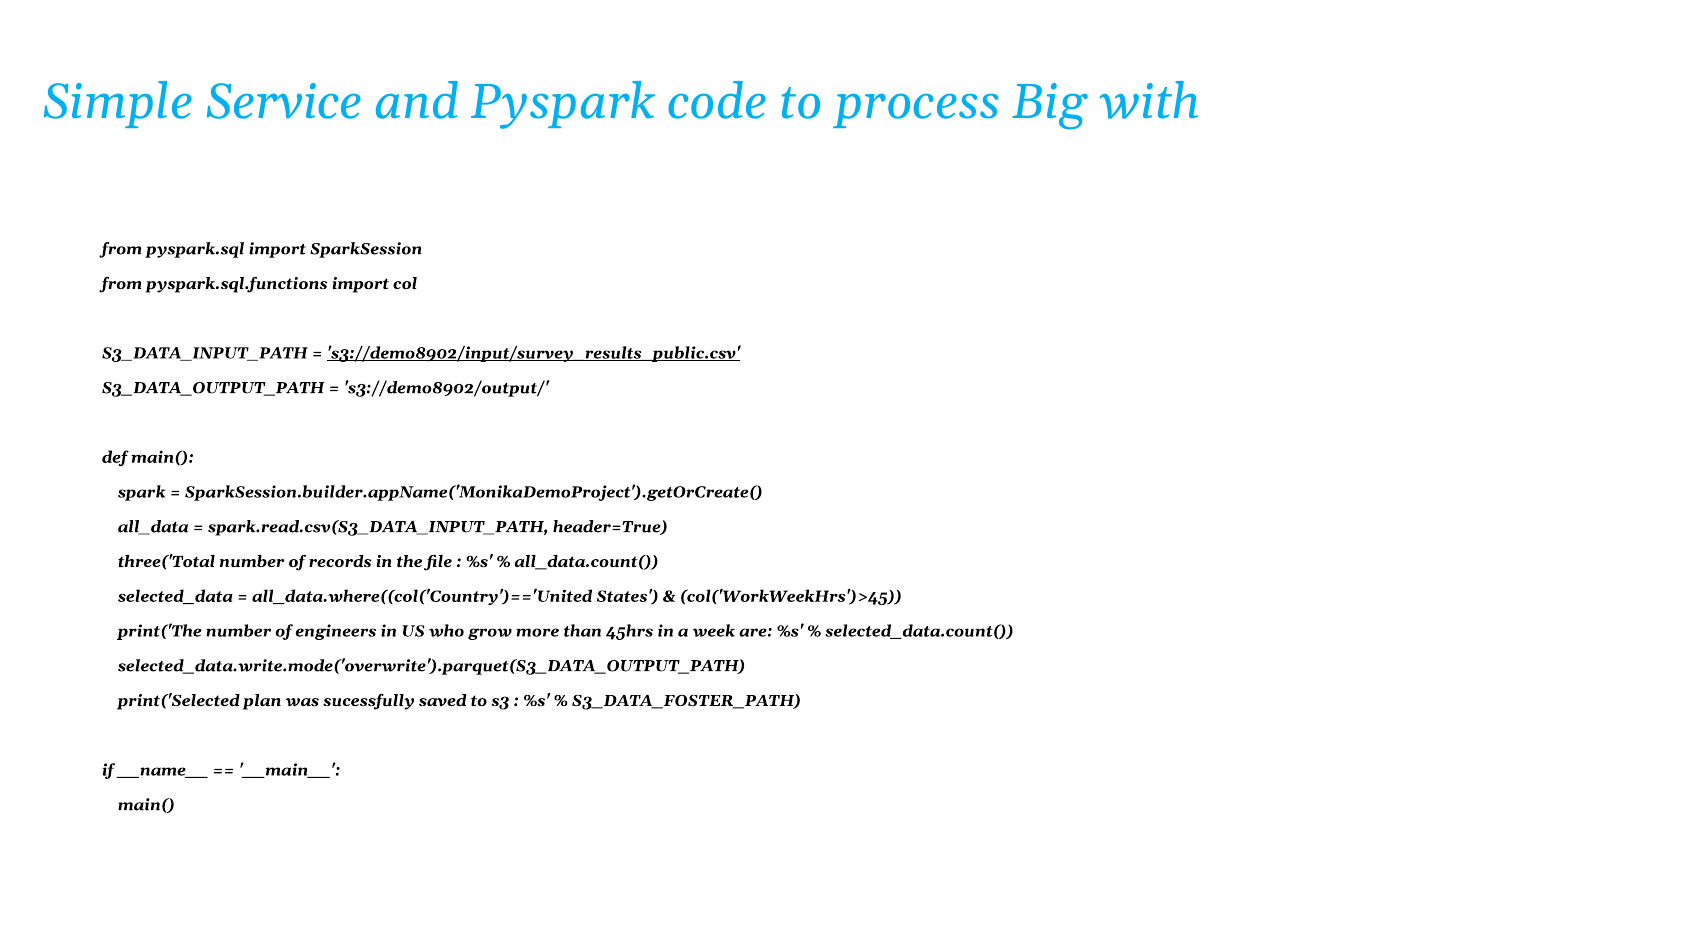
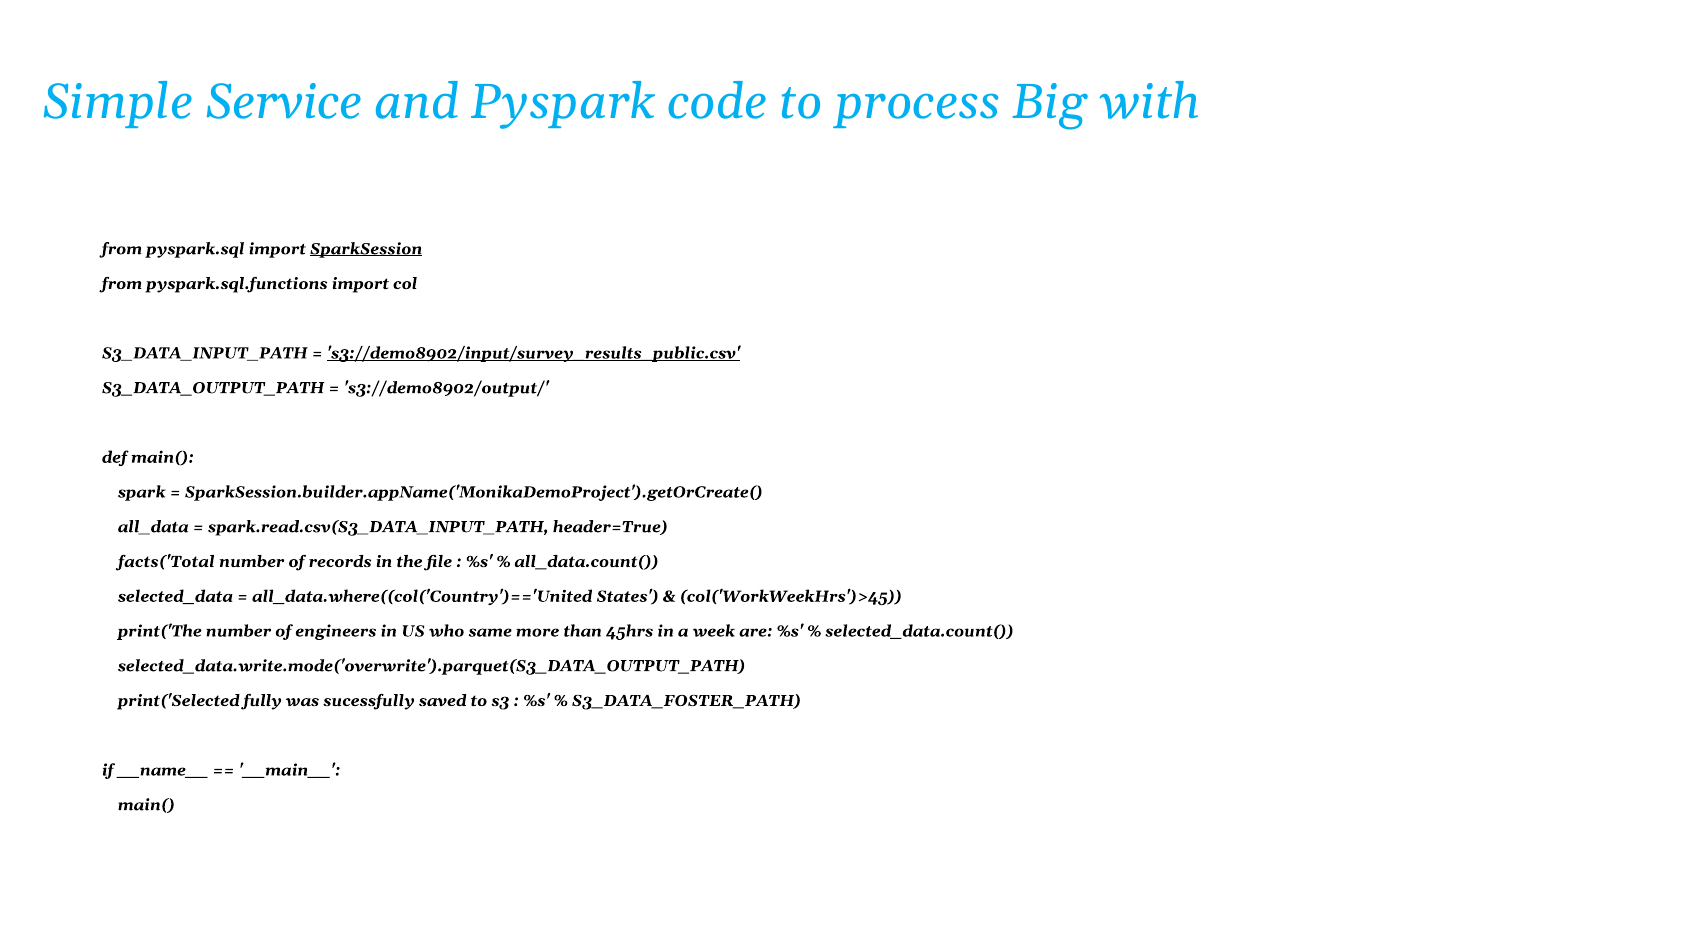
SparkSession underline: none -> present (366, 249)
three('Total: three('Total -> facts('Total (166, 562)
grow: grow -> same (490, 631)
plan: plan -> fully (263, 701)
